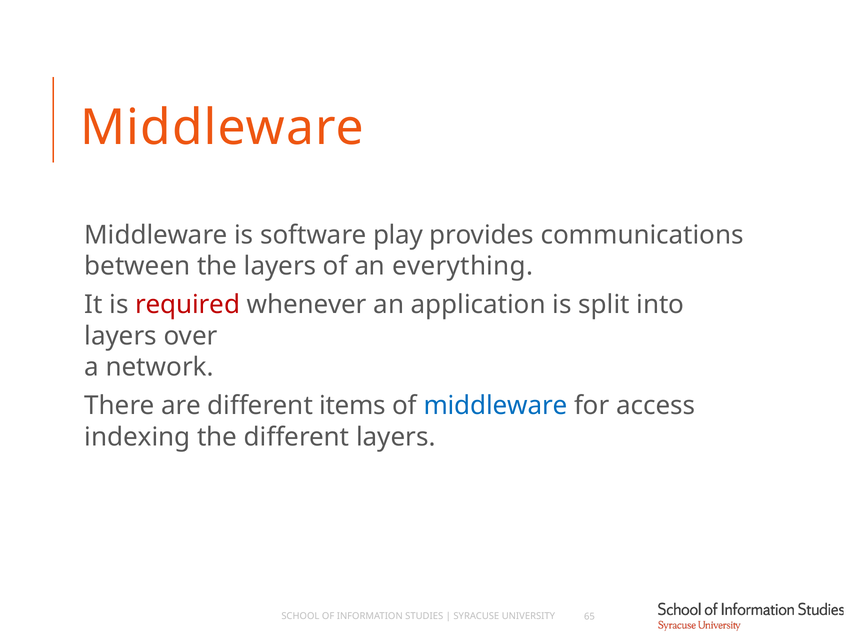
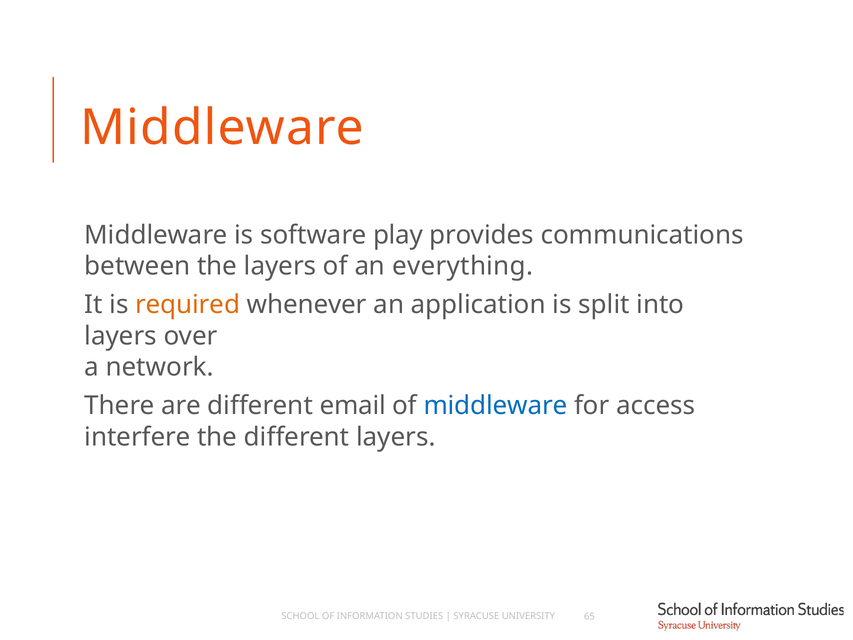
required colour: red -> orange (188, 305)
items: items -> email (353, 406)
indexing: indexing -> interfere (137, 437)
